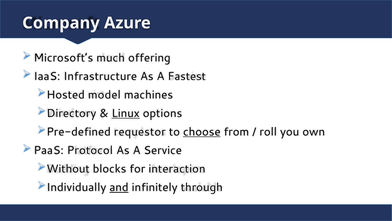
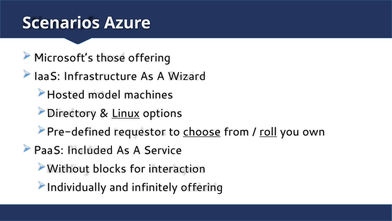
Company: Company -> Scenarios (61, 23)
much: much -> those (111, 58)
Fastest: Fastest -> Wizard (187, 76)
roll underline: none -> present (268, 132)
Protocol: Protocol -> Included (90, 150)
and underline: present -> none (119, 187)
infinitely through: through -> offering (202, 187)
